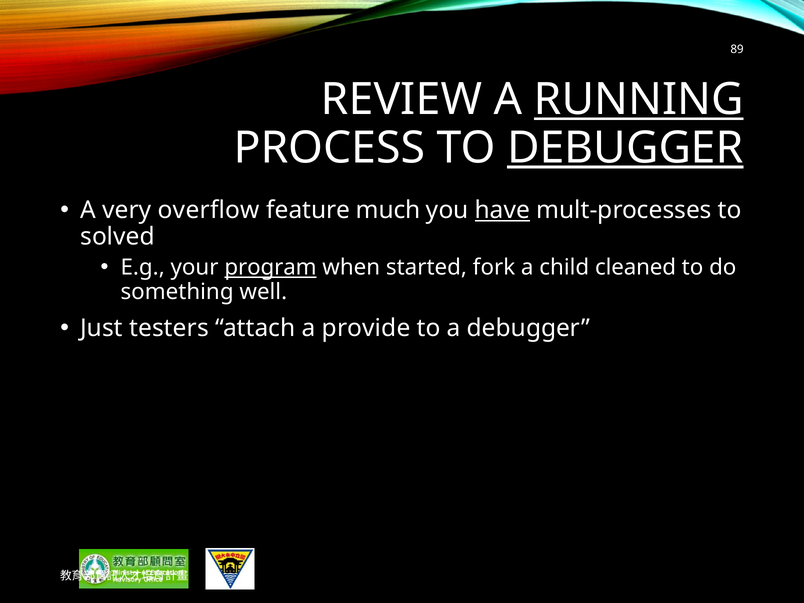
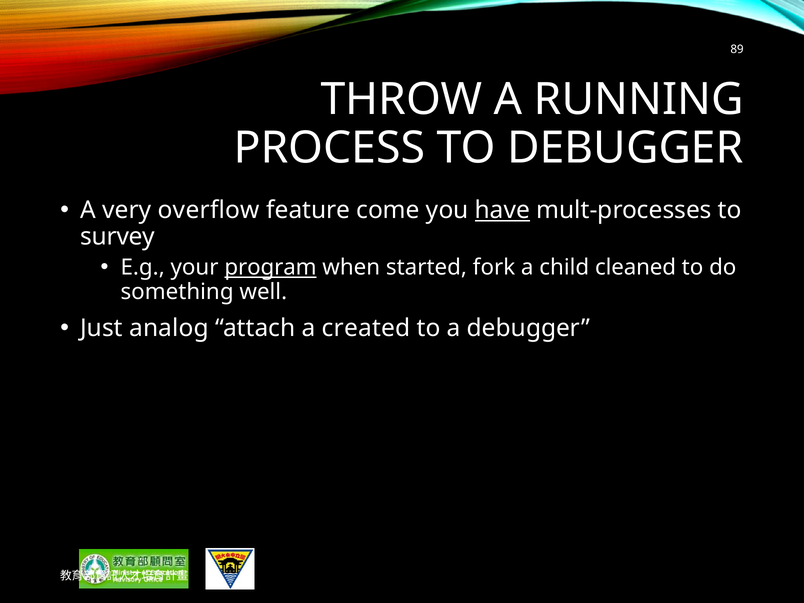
REVIEW: REVIEW -> THROW (402, 100)
RUNNING underline: present -> none (639, 100)
DEBUGGER underline: present -> none (625, 148)
much: much -> come (388, 210)
solved: solved -> survey (118, 237)
testers: testers -> analog (169, 328)
provide: provide -> created (366, 328)
